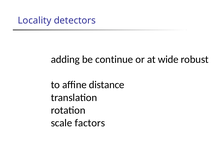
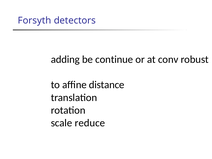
Locality: Locality -> Forsyth (34, 20)
wide: wide -> conv (168, 59)
factors: factors -> reduce (90, 123)
